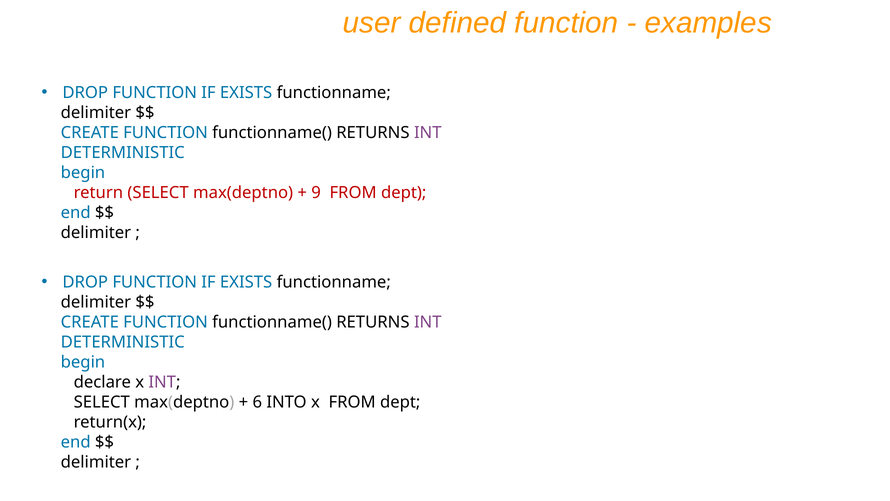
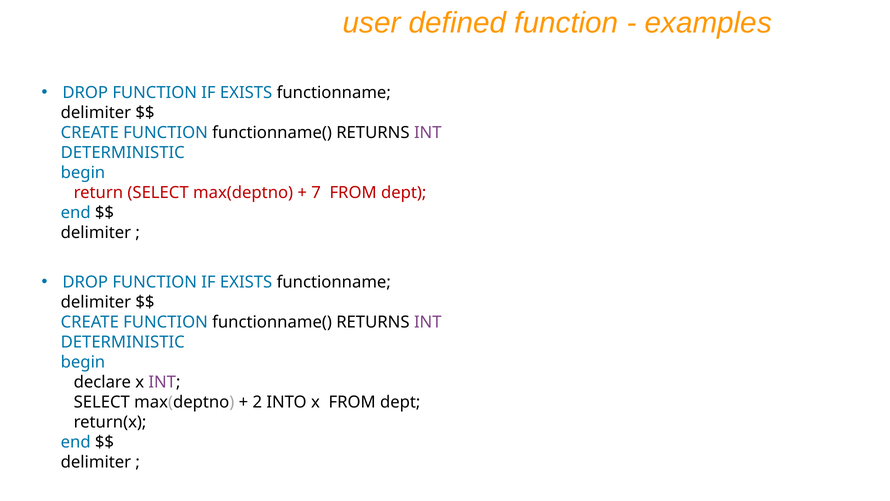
9: 9 -> 7 (316, 193)
6: 6 -> 2 (257, 402)
